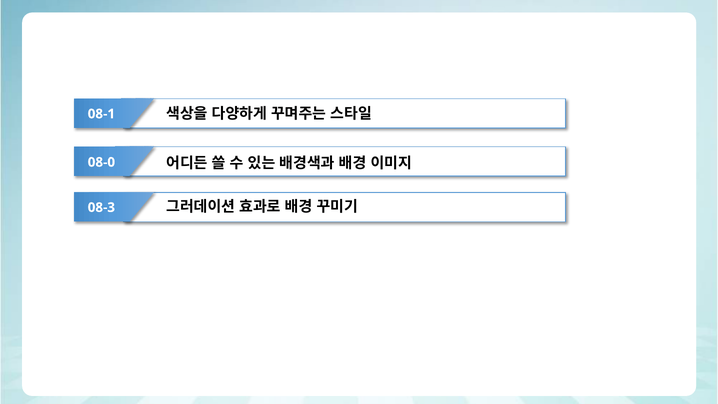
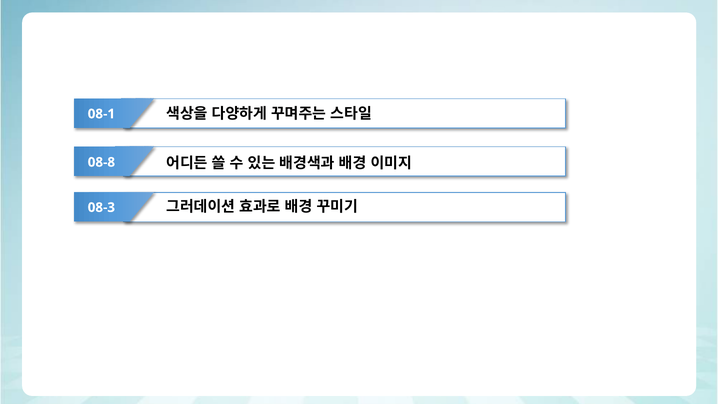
08-0: 08-0 -> 08-8 (101, 162)
